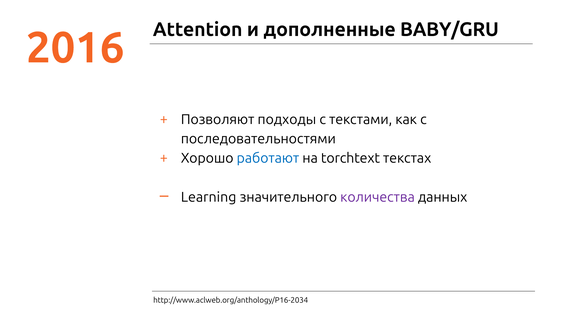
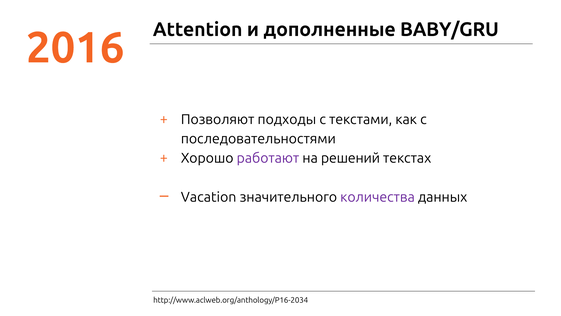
работают colour: blue -> purple (268, 158)
torchtext: torchtext -> решений (351, 158)
Learning: Learning -> Vacation (209, 197)
